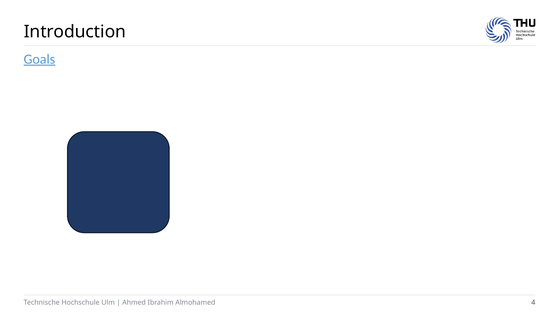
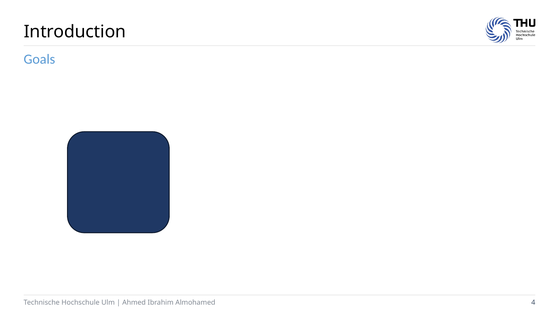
Goals underline: present -> none (39, 59)
